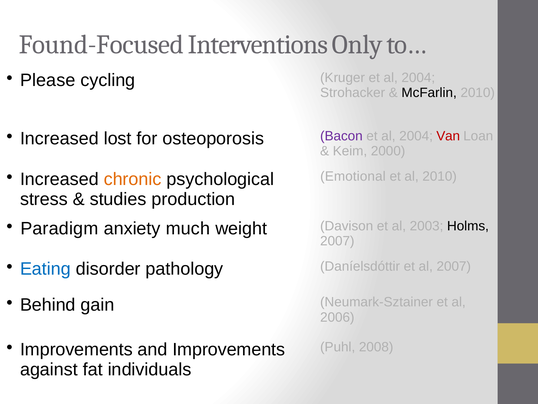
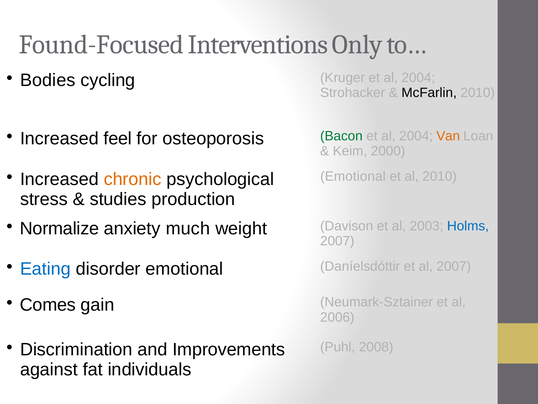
Please: Please -> Bodies (48, 80)
lost: lost -> feel (118, 139)
Bacon colour: purple -> green (341, 136)
Van colour: red -> orange (448, 136)
Paradigm: Paradigm -> Normalize (60, 228)
Holms colour: black -> blue (468, 226)
disorder pathology: pathology -> emotional (184, 269)
Behind: Behind -> Comes (48, 304)
Improvements: Improvements -> Discrimination (76, 349)
